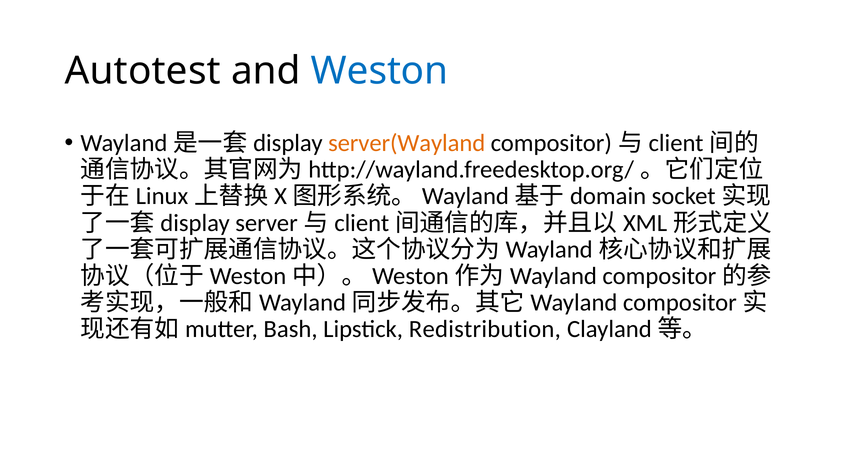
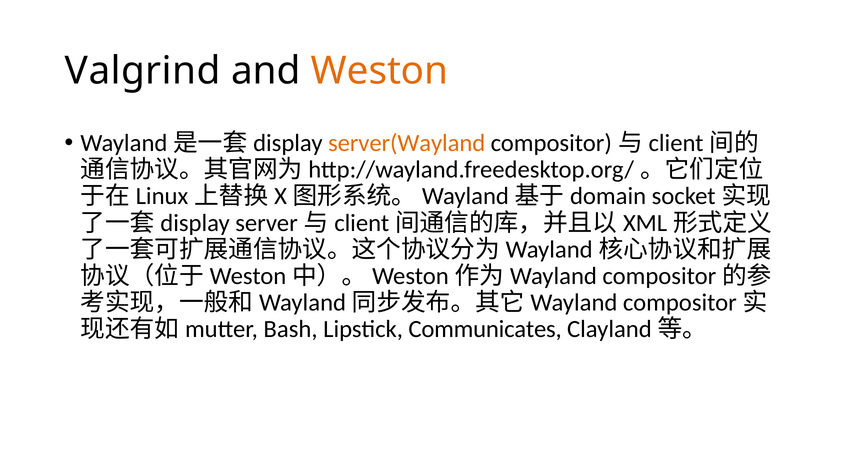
Autotest: Autotest -> Valgrind (143, 71)
Weston colour: blue -> orange (380, 71)
Redistribution: Redistribution -> Communicates (485, 330)
